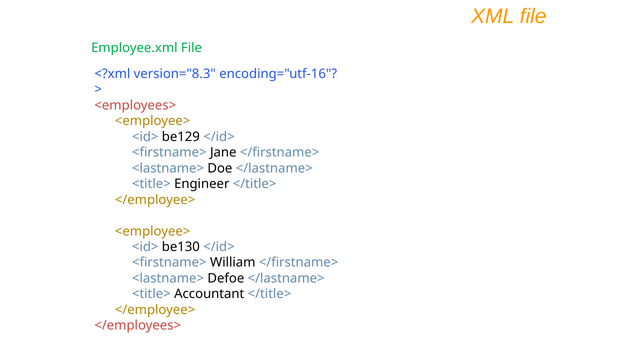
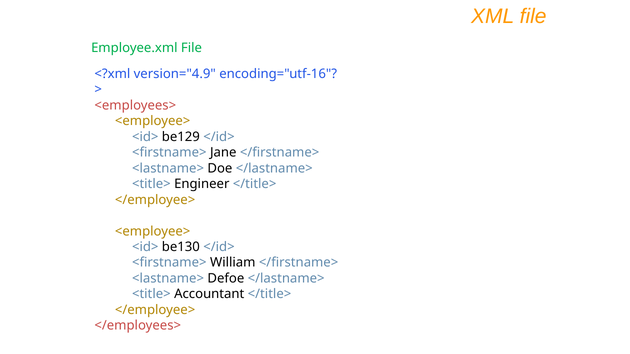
version="8.3: version="8.3 -> version="4.9 (175, 74)
